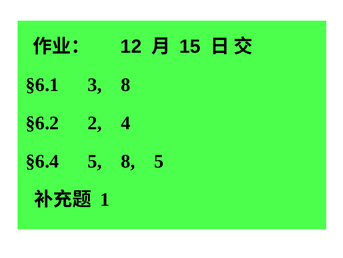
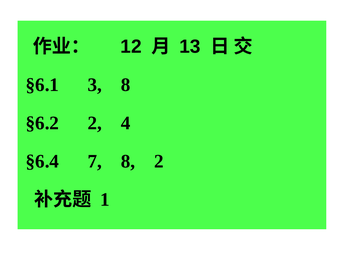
15: 15 -> 13 (190, 47)
§6.4 5: 5 -> 7 (95, 161)
8 5: 5 -> 2 (159, 161)
